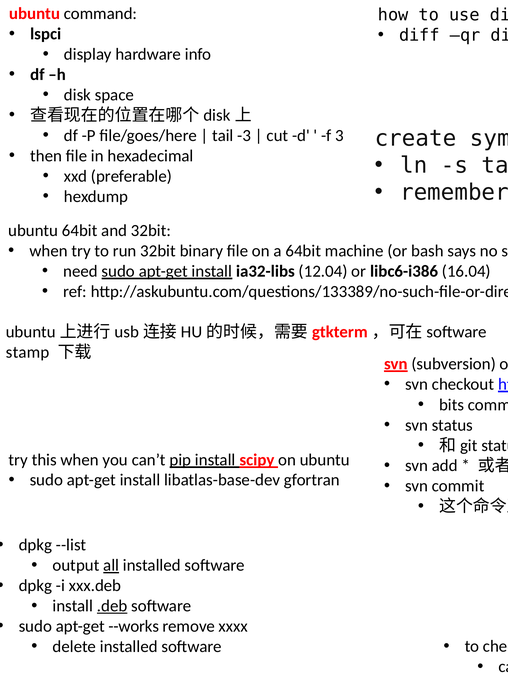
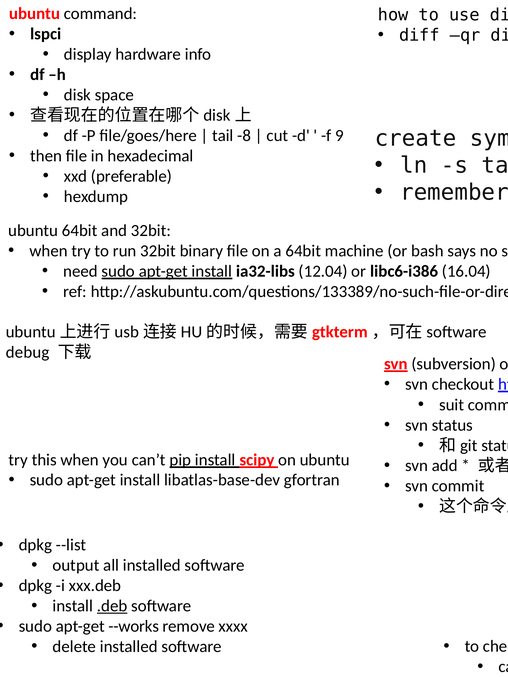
-3: -3 -> -8 (244, 136)
3: 3 -> 9 (340, 136)
stamp: stamp -> debug (28, 352)
bits: bits -> suit (452, 405)
all underline: present -> none (111, 566)
